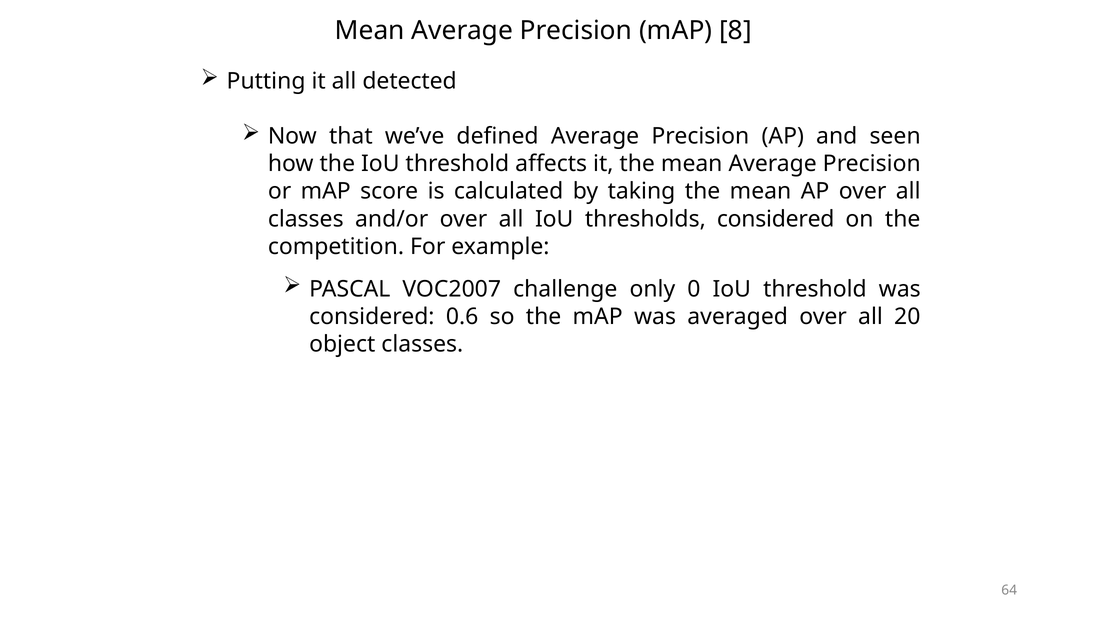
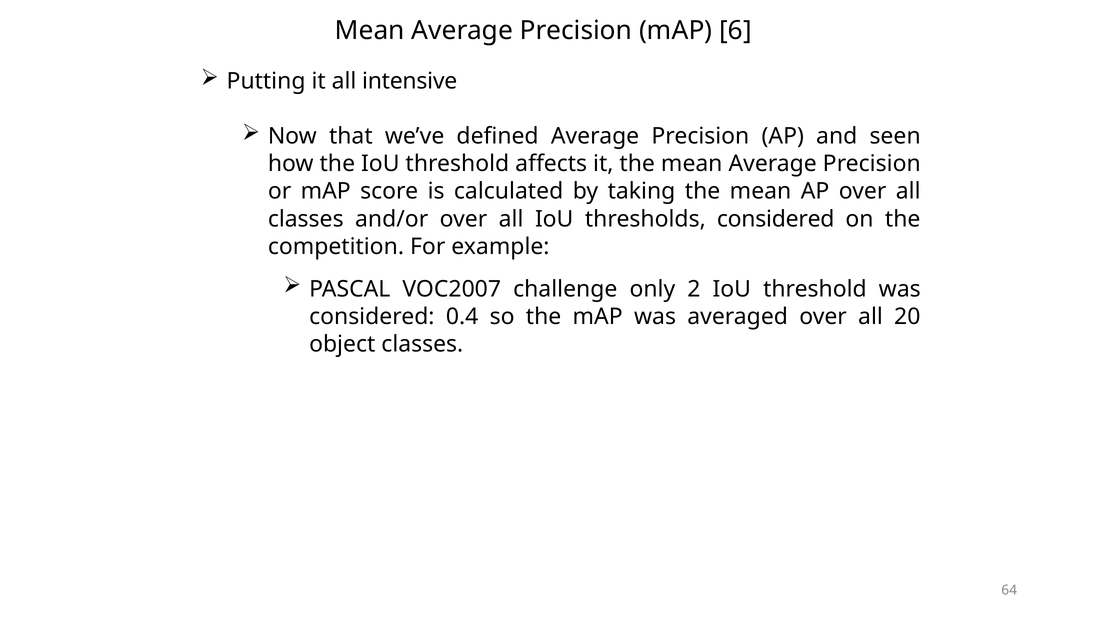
8: 8 -> 6 (735, 31)
detected: detected -> intensive (410, 81)
0: 0 -> 2 (694, 289)
0.6: 0.6 -> 0.4 (462, 317)
